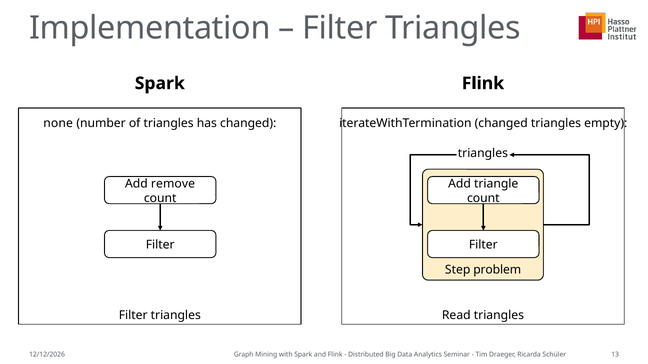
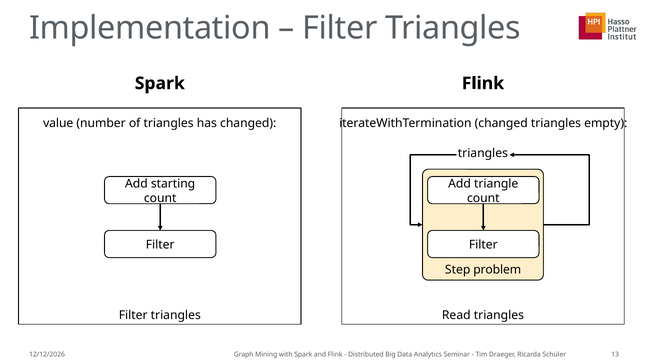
none: none -> value (58, 123)
remove: remove -> starting (173, 184)
